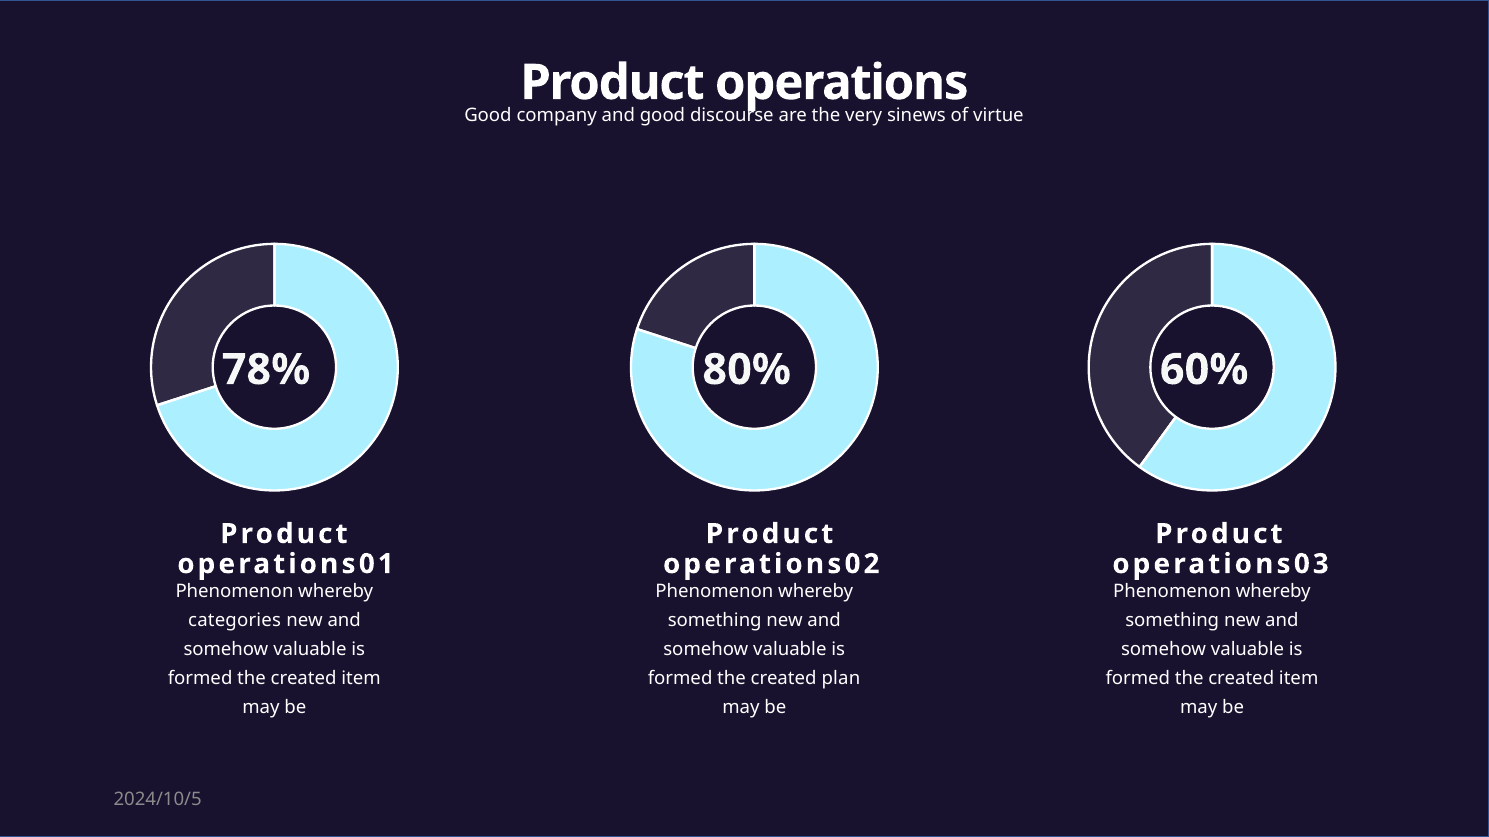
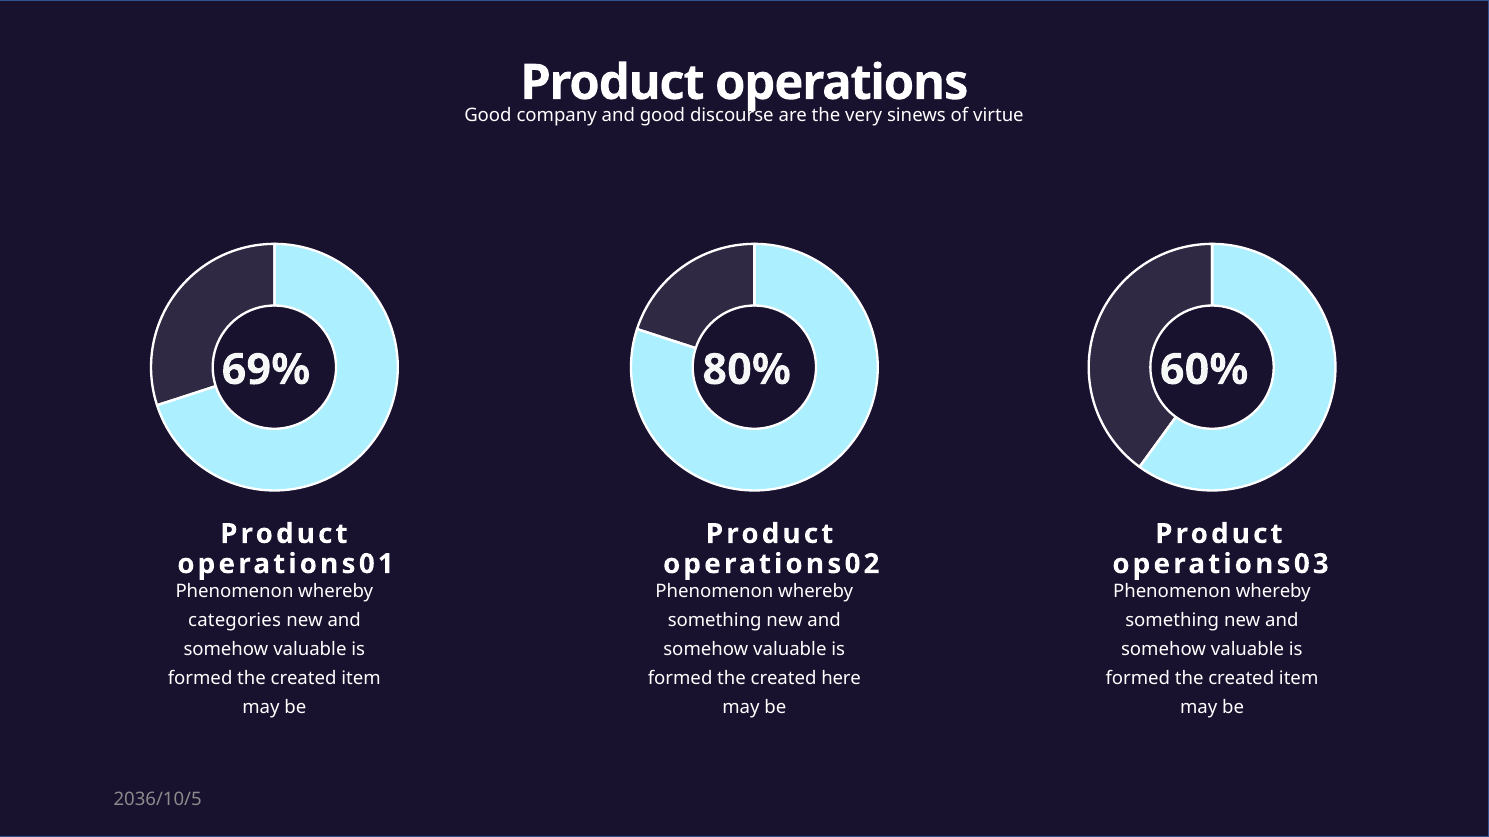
78%: 78% -> 69% (266, 370)
plan: plan -> here (841, 679)
2024/10/5: 2024/10/5 -> 2036/10/5 (158, 800)
